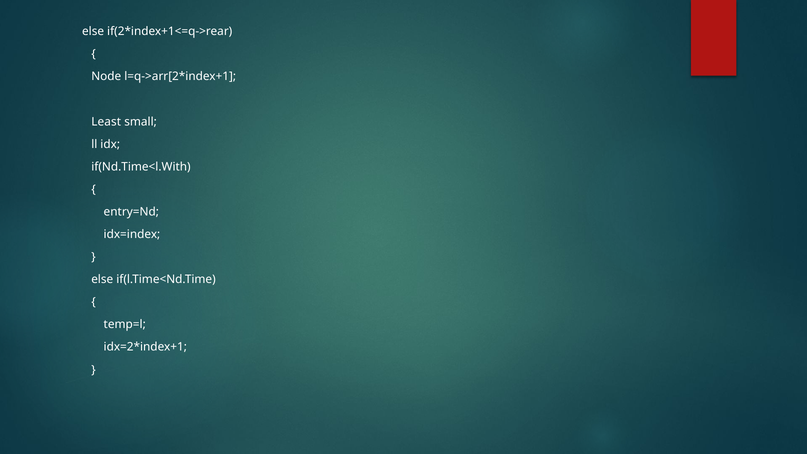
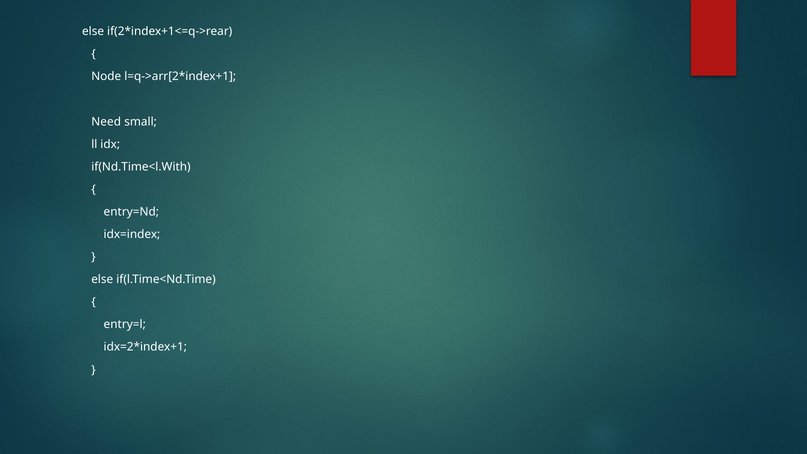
Least: Least -> Need (106, 122)
temp=l: temp=l -> entry=l (125, 325)
